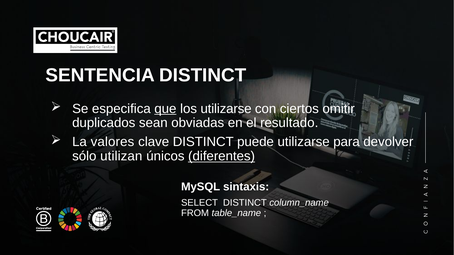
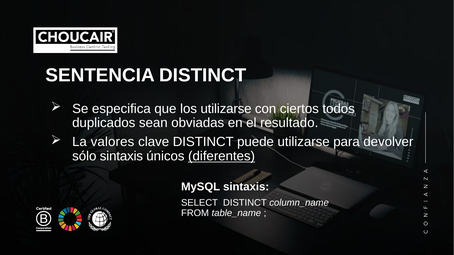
que underline: present -> none (165, 109)
omitir: omitir -> todos (339, 109)
sólo utilizan: utilizan -> sintaxis (121, 156)
